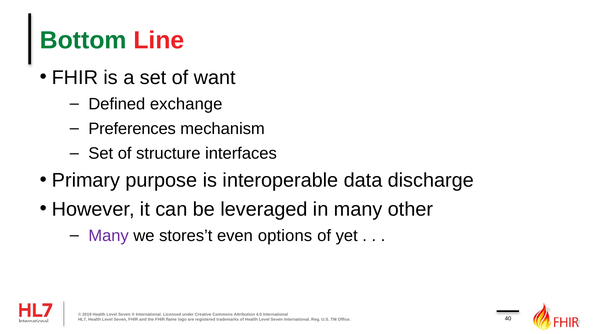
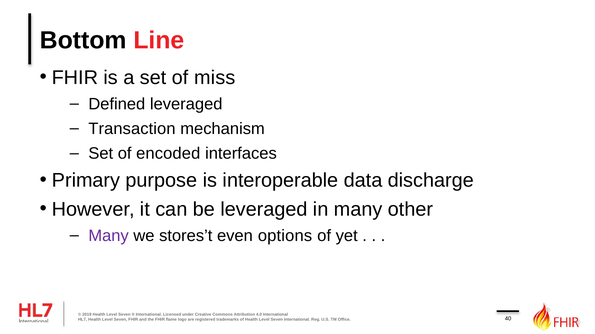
Bottom colour: green -> black (83, 41)
want: want -> miss (215, 78)
Defined exchange: exchange -> leveraged (186, 104)
Preferences: Preferences -> Transaction (132, 129)
structure: structure -> encoded (168, 154)
